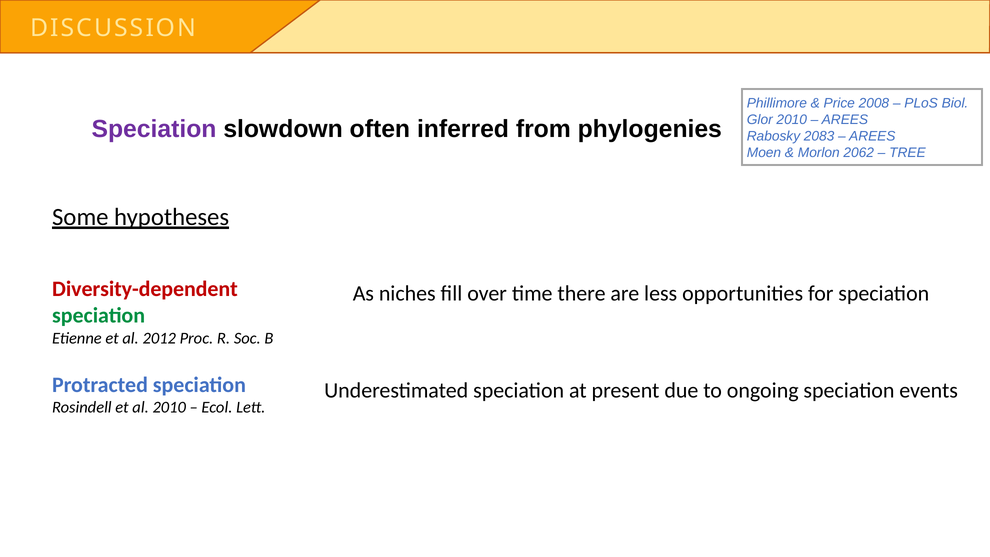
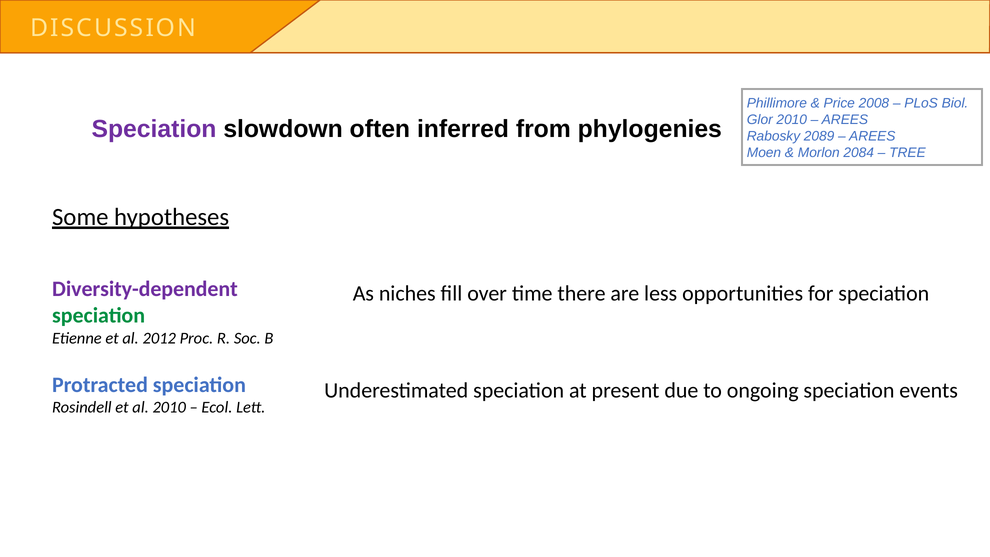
2083: 2083 -> 2089 (819, 136)
2062: 2062 -> 2084 (859, 153)
Diversity-dependent colour: red -> purple (145, 289)
